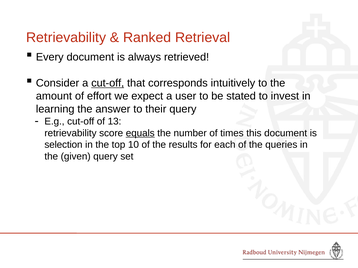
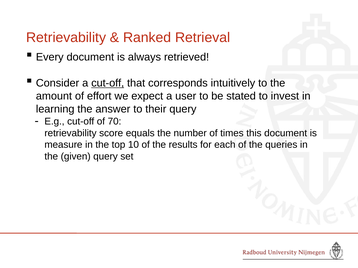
13: 13 -> 70 (115, 122)
equals underline: present -> none (140, 133)
selection: selection -> measure (63, 145)
